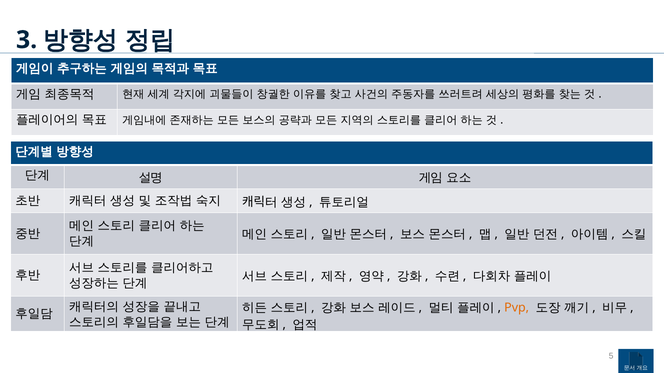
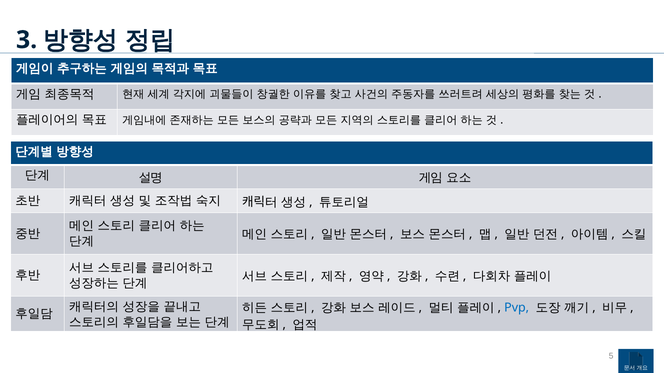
Pvp colour: orange -> blue (517, 308)
